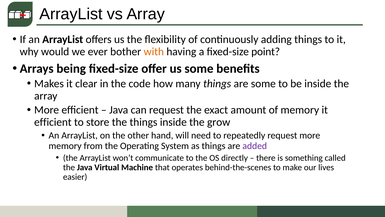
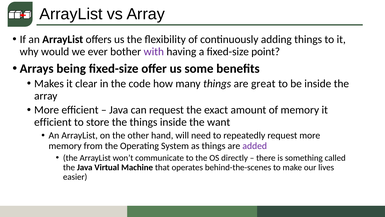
with colour: orange -> purple (154, 52)
are some: some -> great (263, 84)
grow: grow -> want (219, 122)
